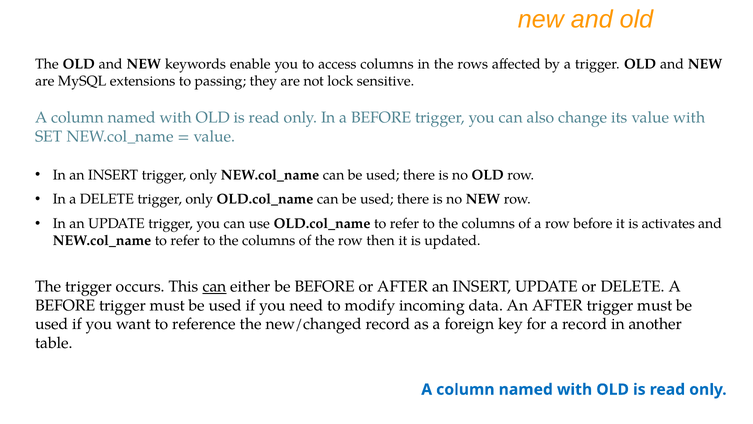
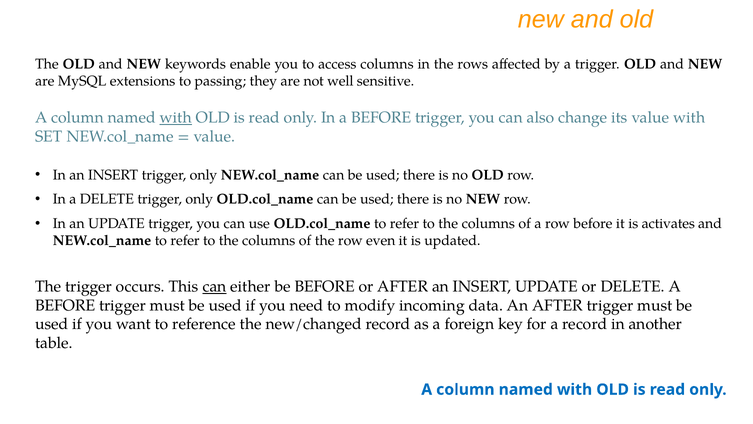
lock: lock -> well (340, 81)
with underline: none -> present (176, 118)
then: then -> even (381, 241)
